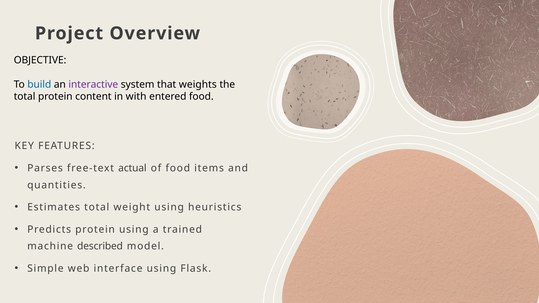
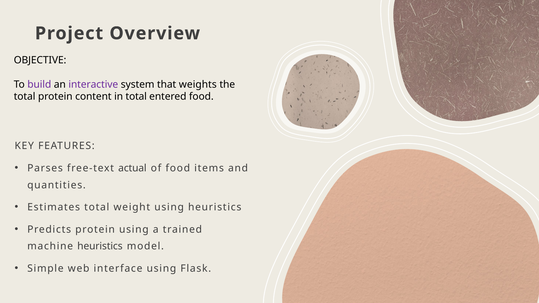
build colour: blue -> purple (39, 85)
in with: with -> total (136, 97)
machine described: described -> heuristics (100, 246)
